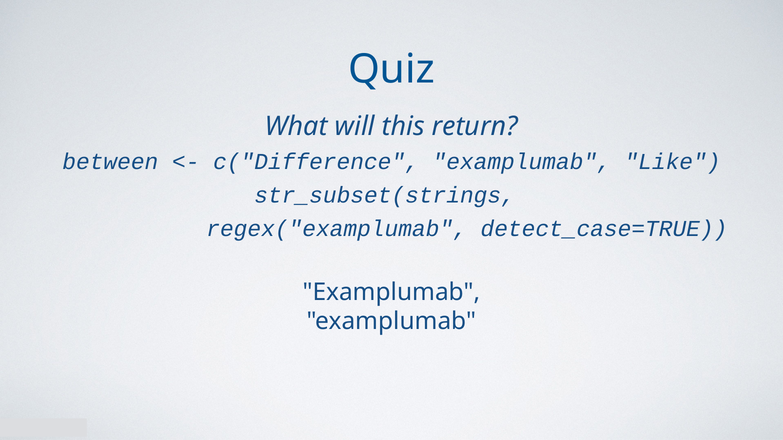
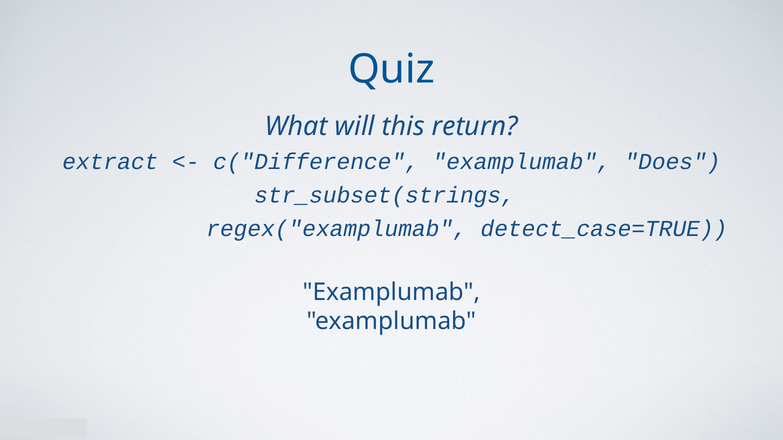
between: between -> extract (110, 162)
Like: Like -> Does (672, 162)
